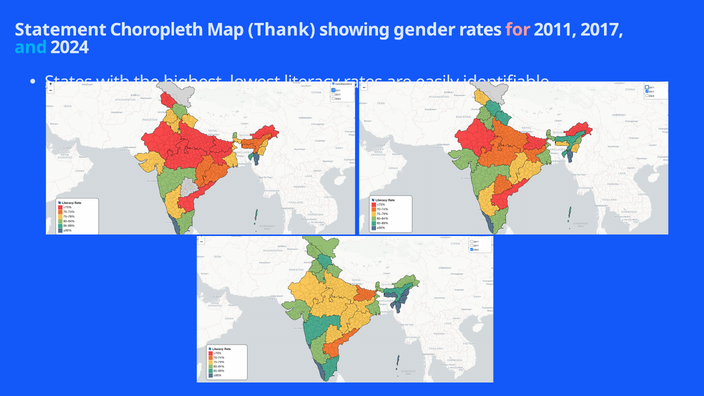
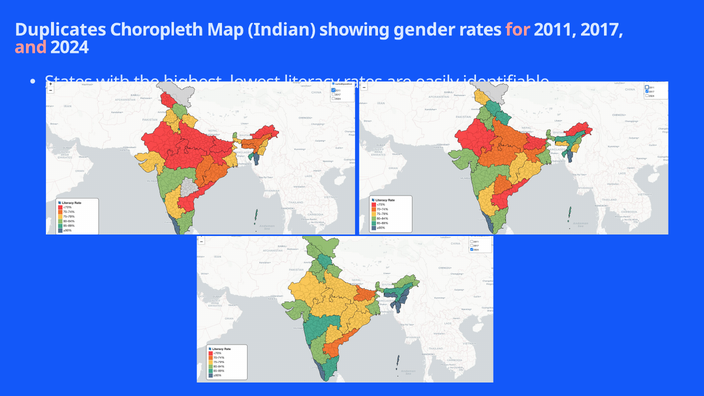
Statement: Statement -> Duplicates (61, 30)
Thank: Thank -> Indian (282, 30)
and colour: light blue -> pink (31, 47)
